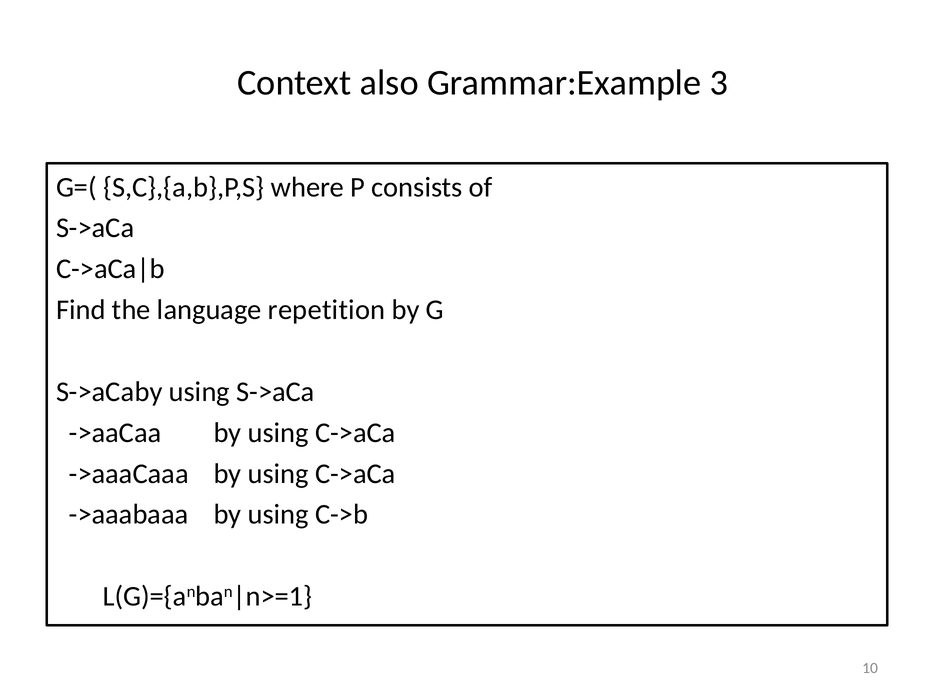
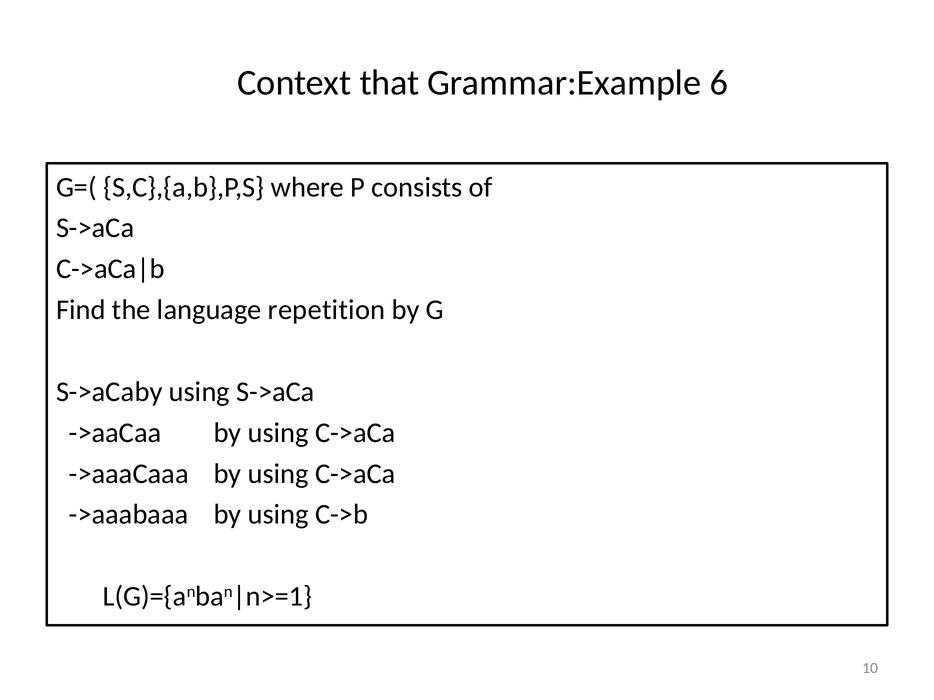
also: also -> that (389, 83)
3: 3 -> 6 (719, 83)
